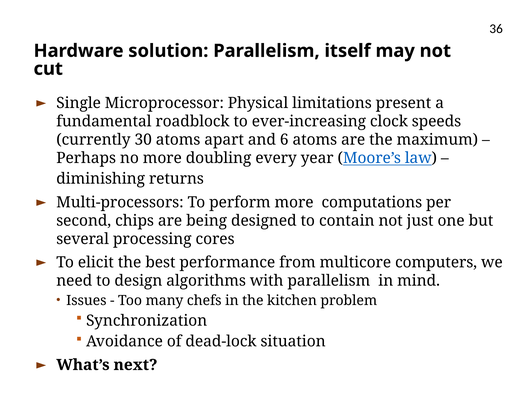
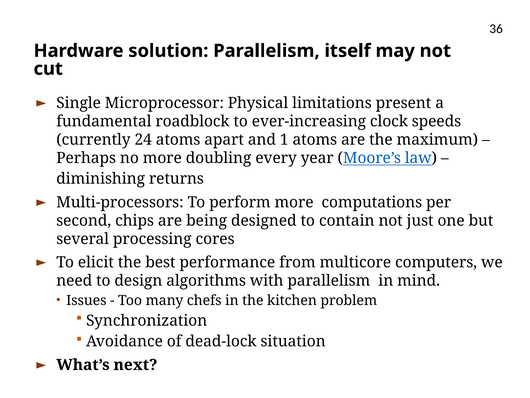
30: 30 -> 24 (143, 139)
6: 6 -> 1 (284, 139)
